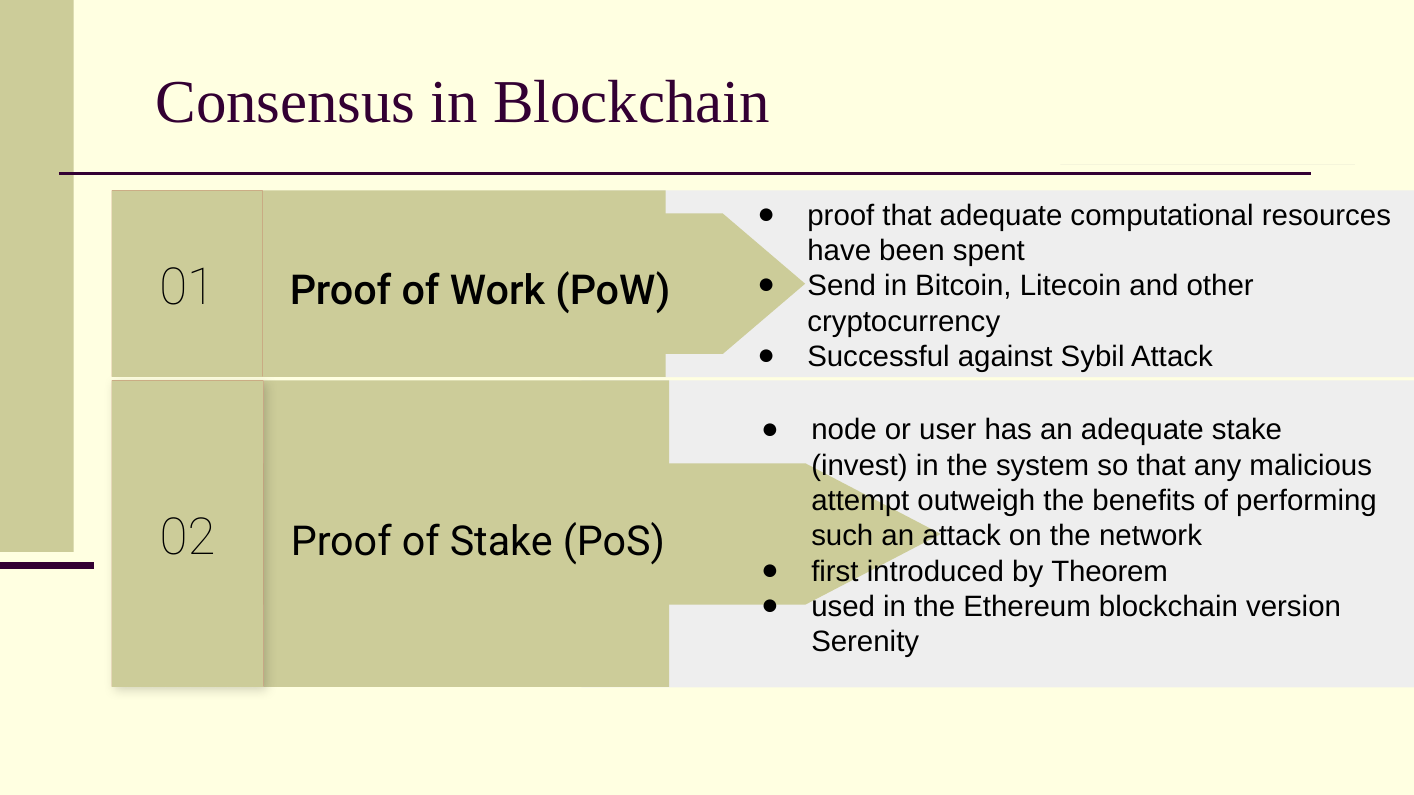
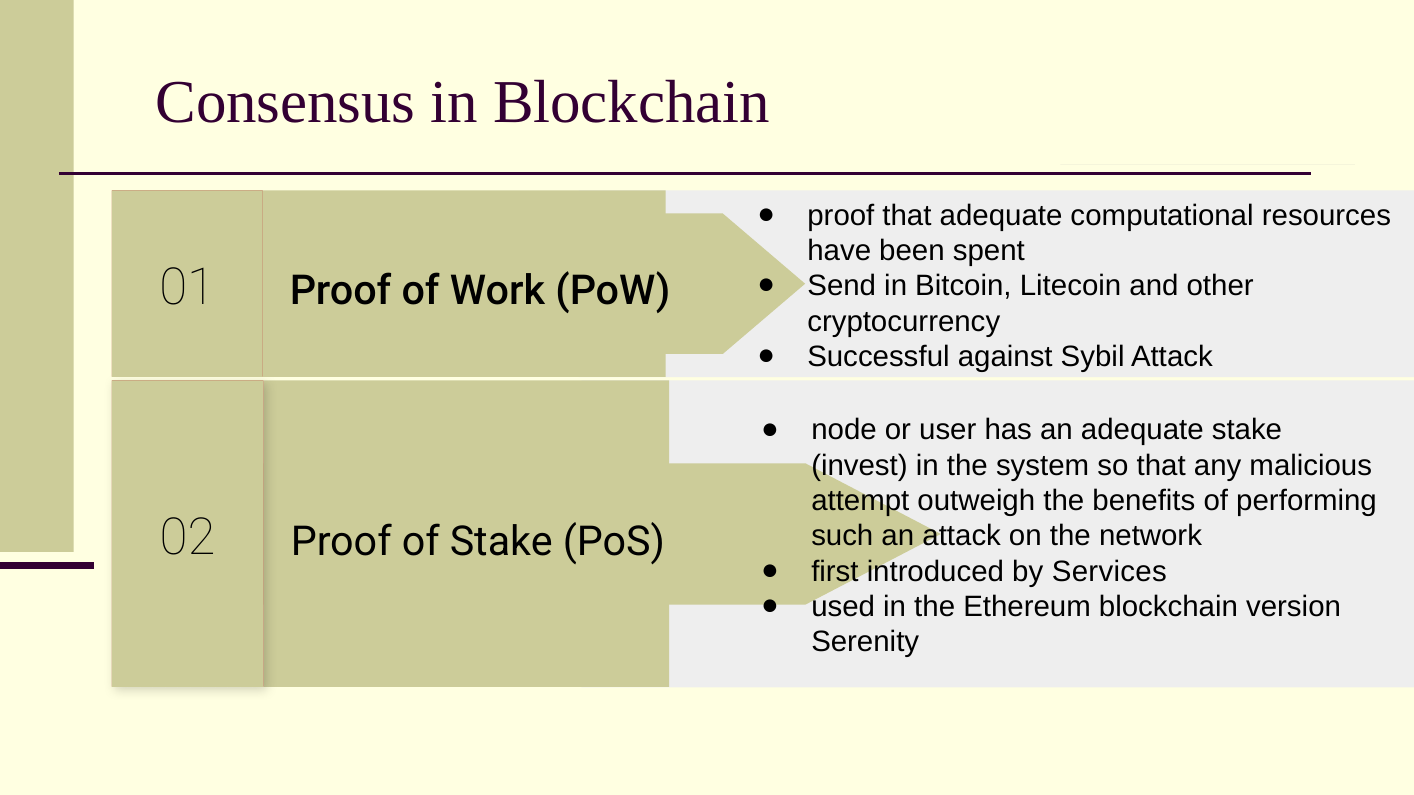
Theorem: Theorem -> Services (1109, 572)
